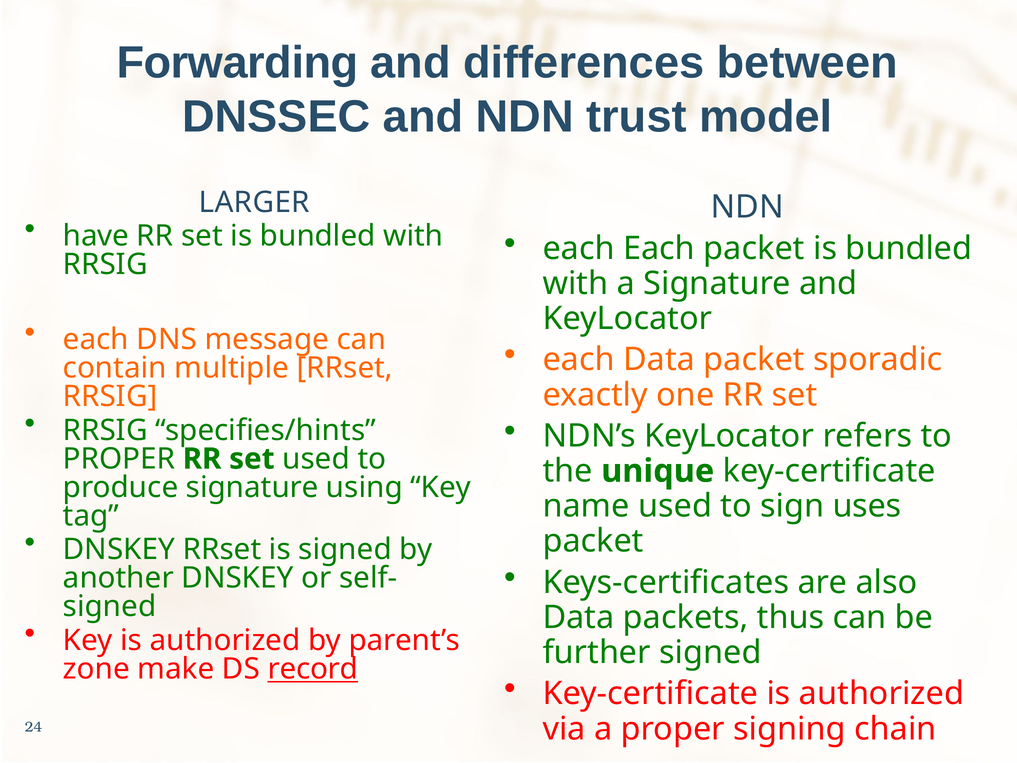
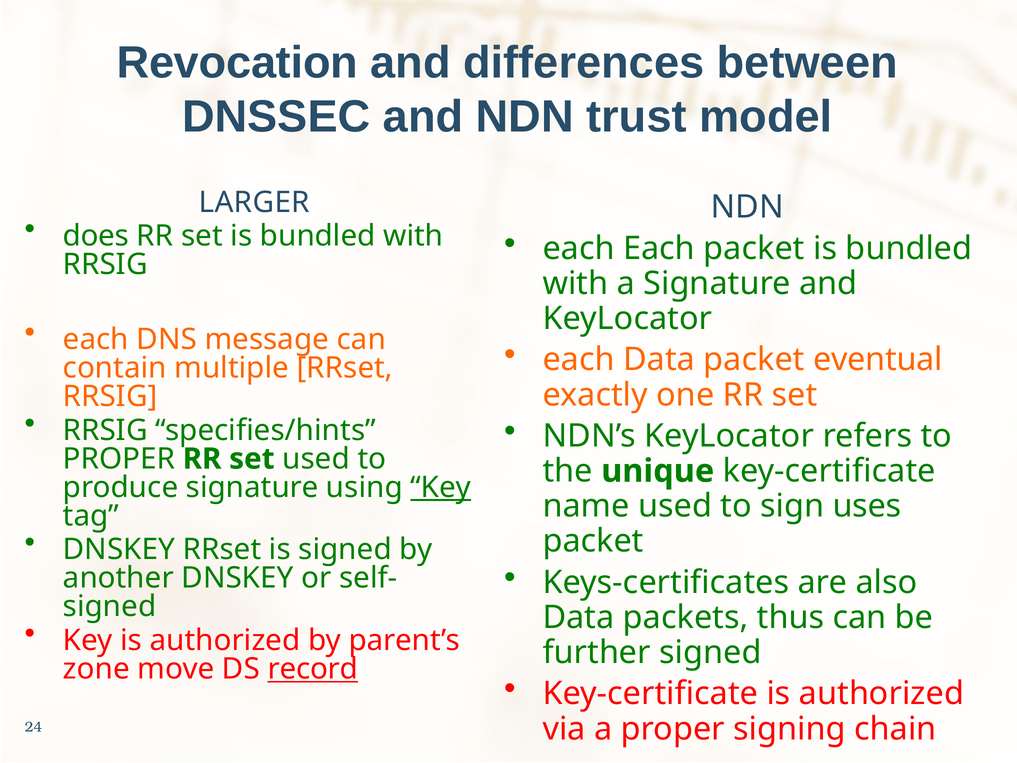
Forwarding: Forwarding -> Revocation (237, 63)
have: have -> does (96, 236)
sporadic: sporadic -> eventual (878, 360)
Key underline: none -> present (441, 487)
make: make -> move (176, 669)
